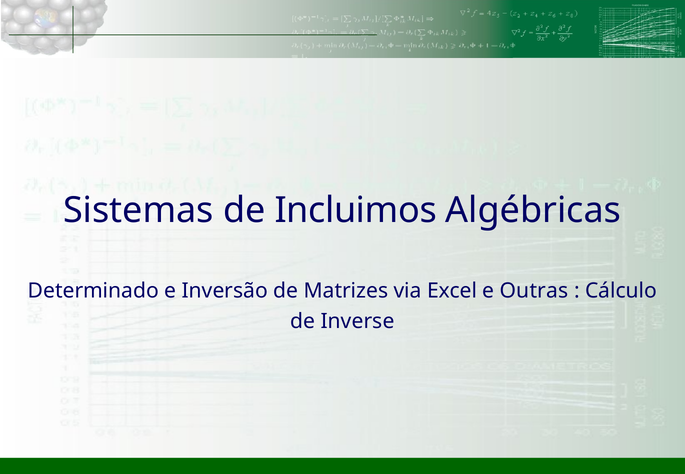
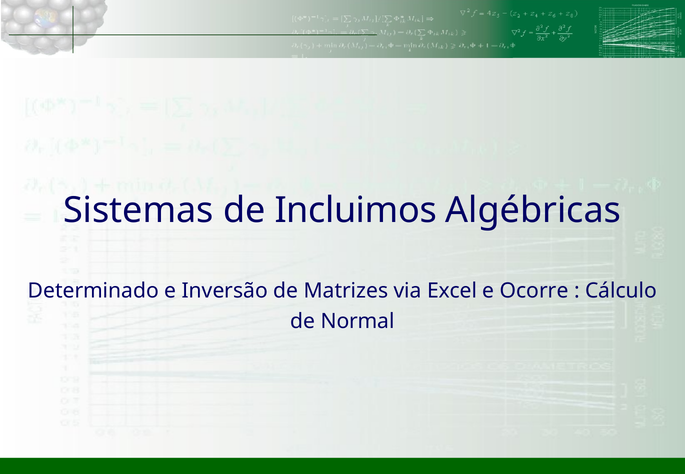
Outras: Outras -> Ocorre (534, 291)
Inverse: Inverse -> Normal (358, 321)
